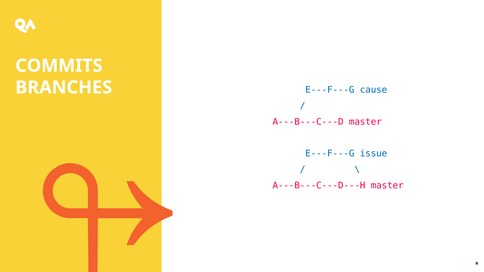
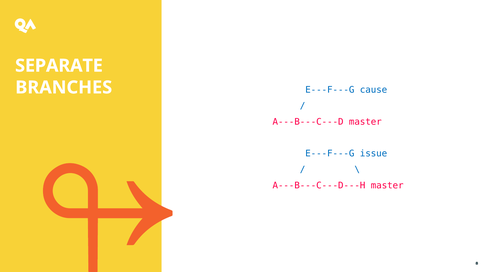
COMMITS: COMMITS -> SEPARATE (59, 66)
